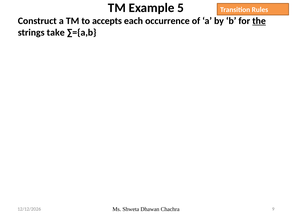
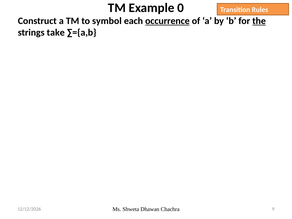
5: 5 -> 0 (181, 8)
accepts: accepts -> symbol (107, 21)
occurrence underline: none -> present (167, 21)
